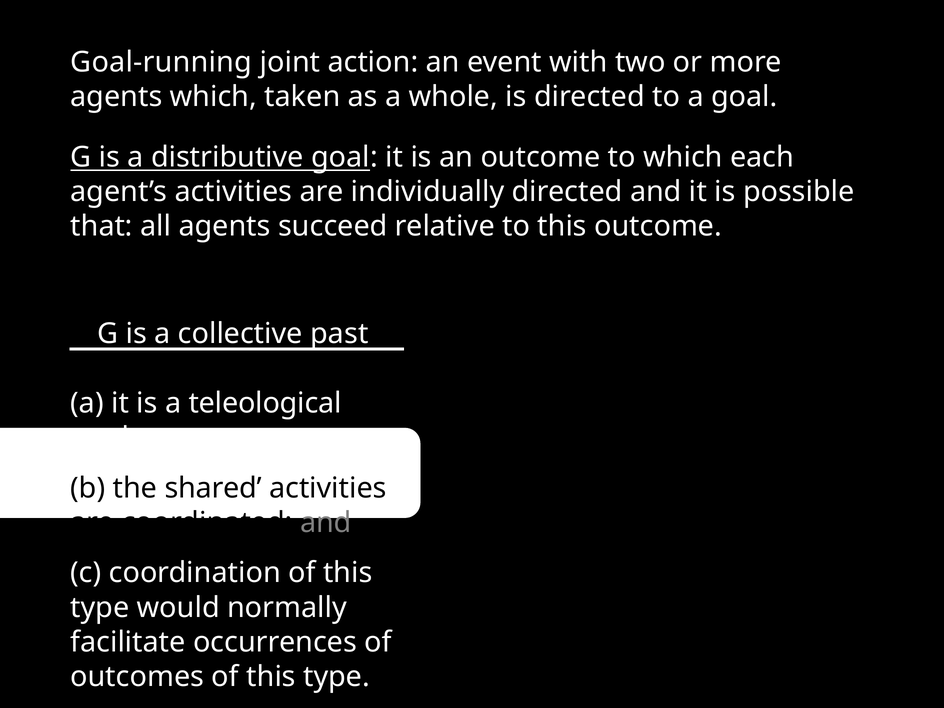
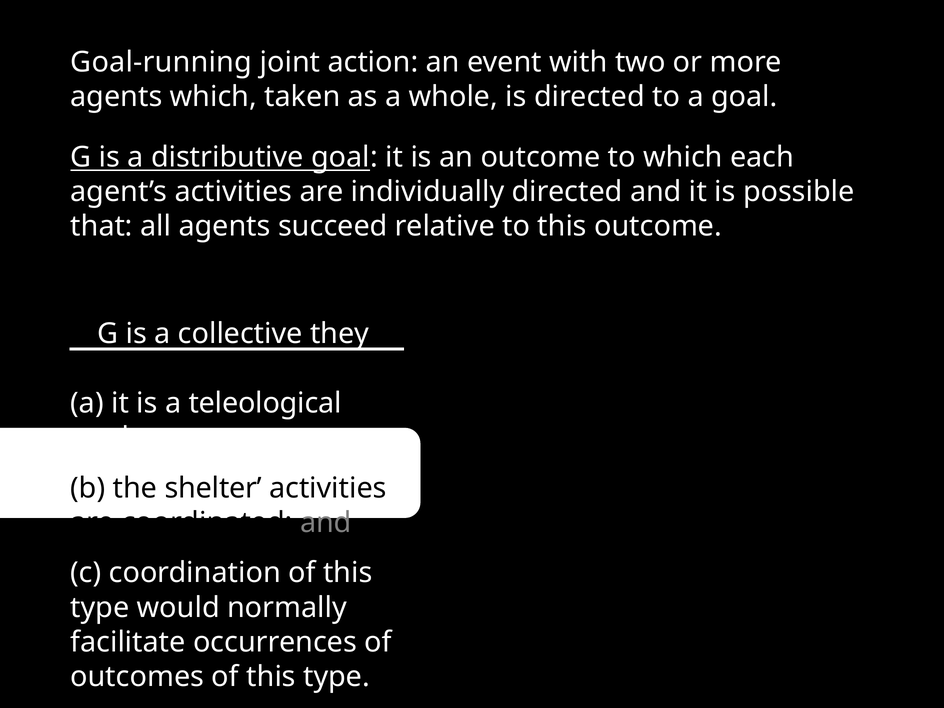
past: past -> they (340, 334)
shared: shared -> shelter (213, 488)
